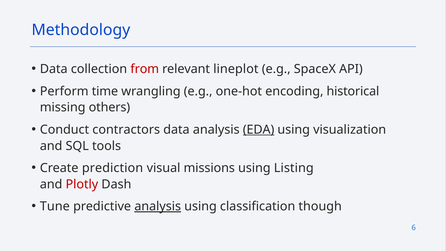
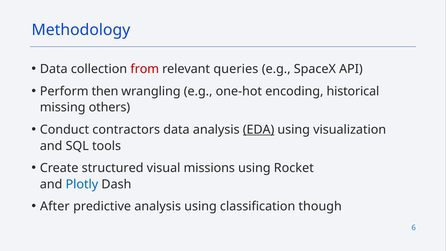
lineplot: lineplot -> queries (236, 69)
time: time -> then (105, 91)
prediction: prediction -> structured (113, 168)
Listing: Listing -> Rocket (294, 168)
Plotly colour: red -> blue (82, 184)
Tune: Tune -> After (55, 206)
analysis underline: present -> none (158, 206)
